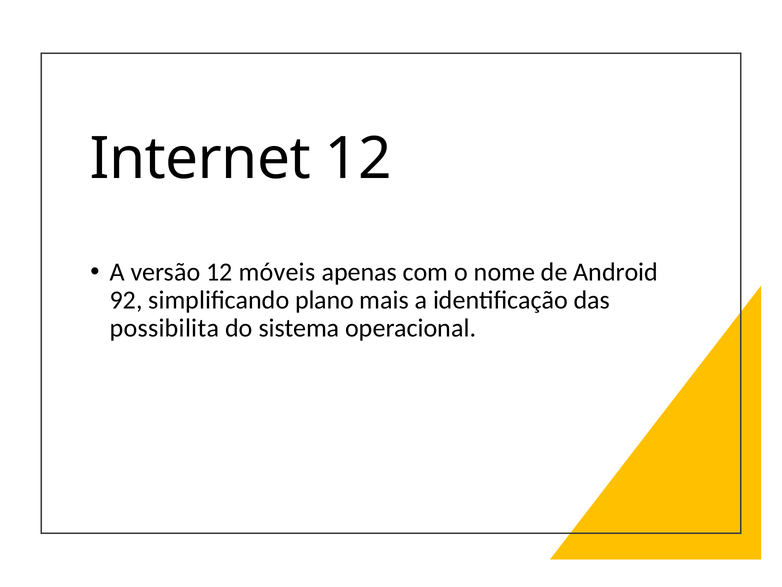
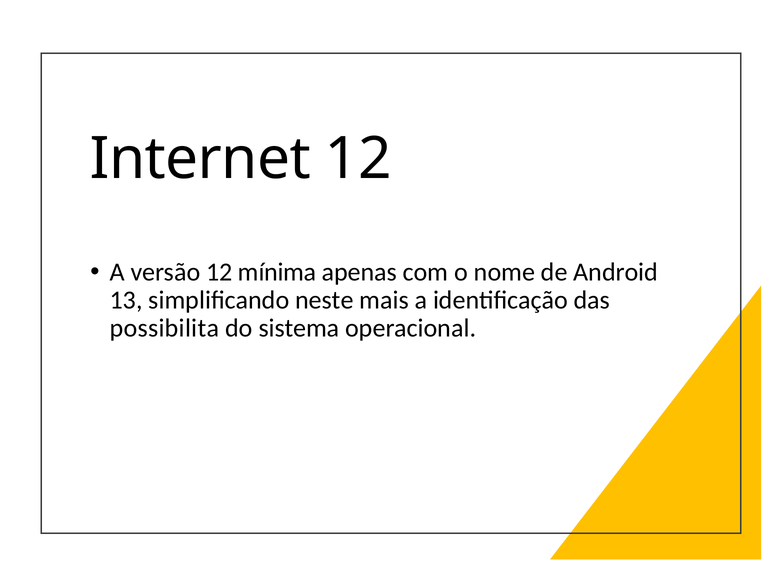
móveis: móveis -> mínima (277, 272)
92: 92 -> 13 (126, 300)
plano: plano -> neste (324, 300)
